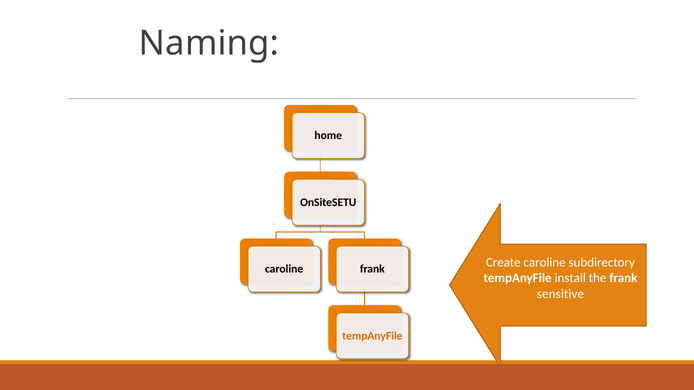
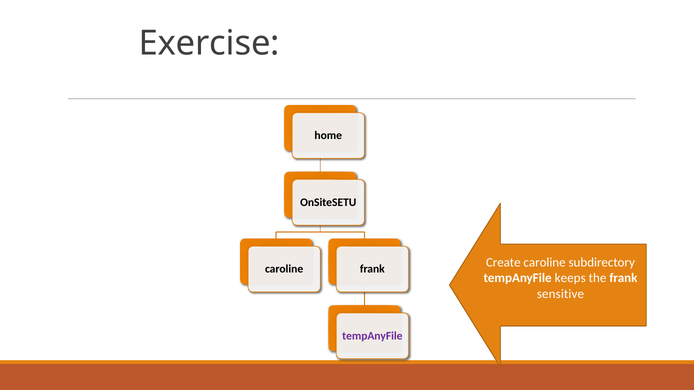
Naming: Naming -> Exercise (209, 43)
install: install -> keeps (570, 278)
tempAnyFile colour: orange -> purple (372, 336)
